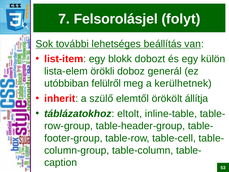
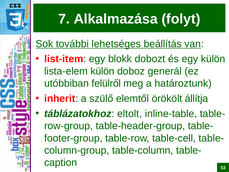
Felsorolásjel: Felsorolásjel -> Alkalmazása (116, 19)
lista-elem örökli: örökli -> külön (103, 71)
kerülhetnek: kerülhetnek -> határoztunk (183, 83)
